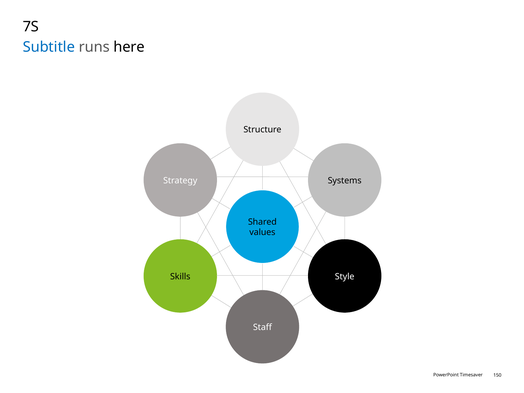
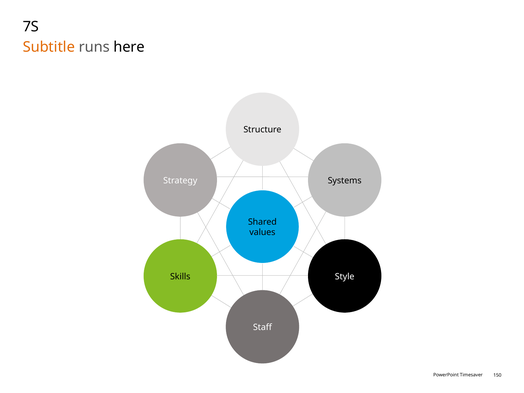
Subtitle colour: blue -> orange (49, 47)
